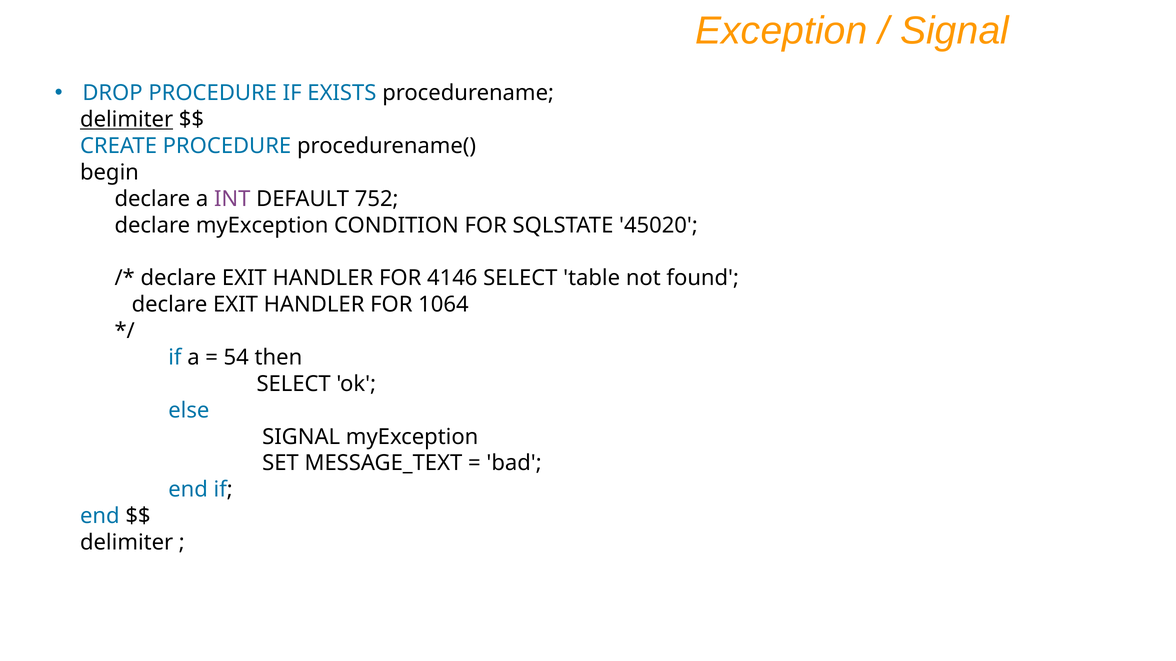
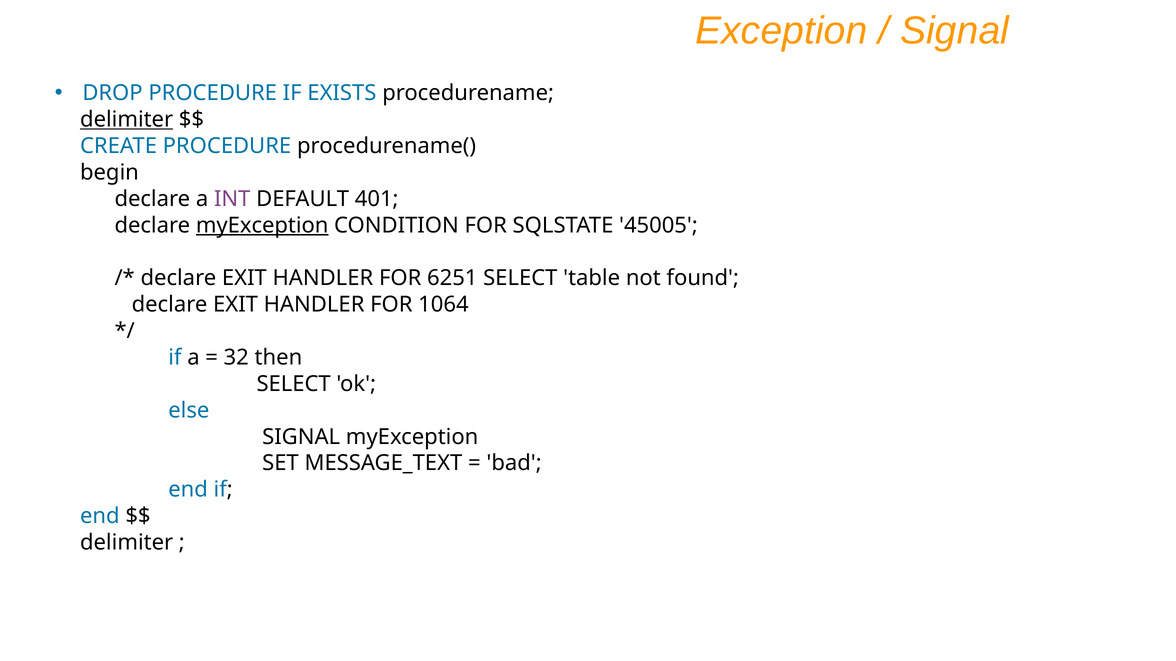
752: 752 -> 401 (377, 199)
myException underline: none -> present (262, 225)
45020: 45020 -> 45005 (658, 225)
4146: 4146 -> 6251 (452, 278)
54: 54 -> 32 (236, 358)
